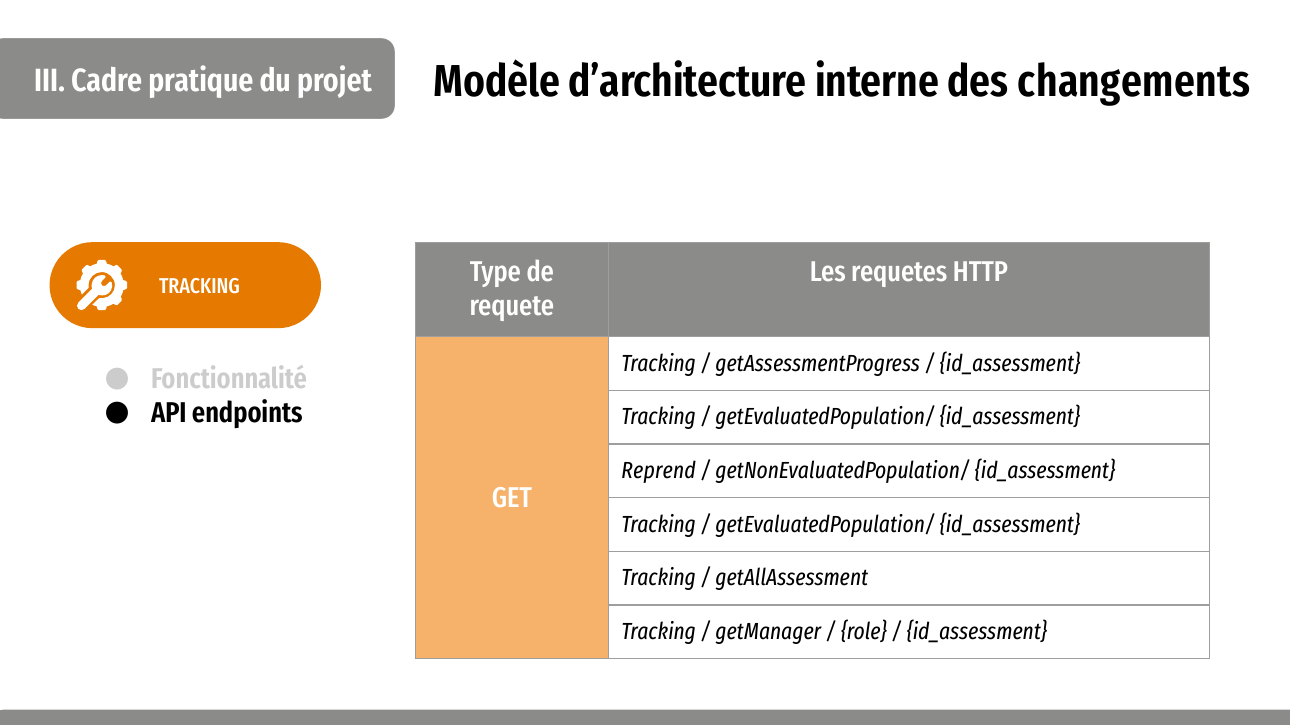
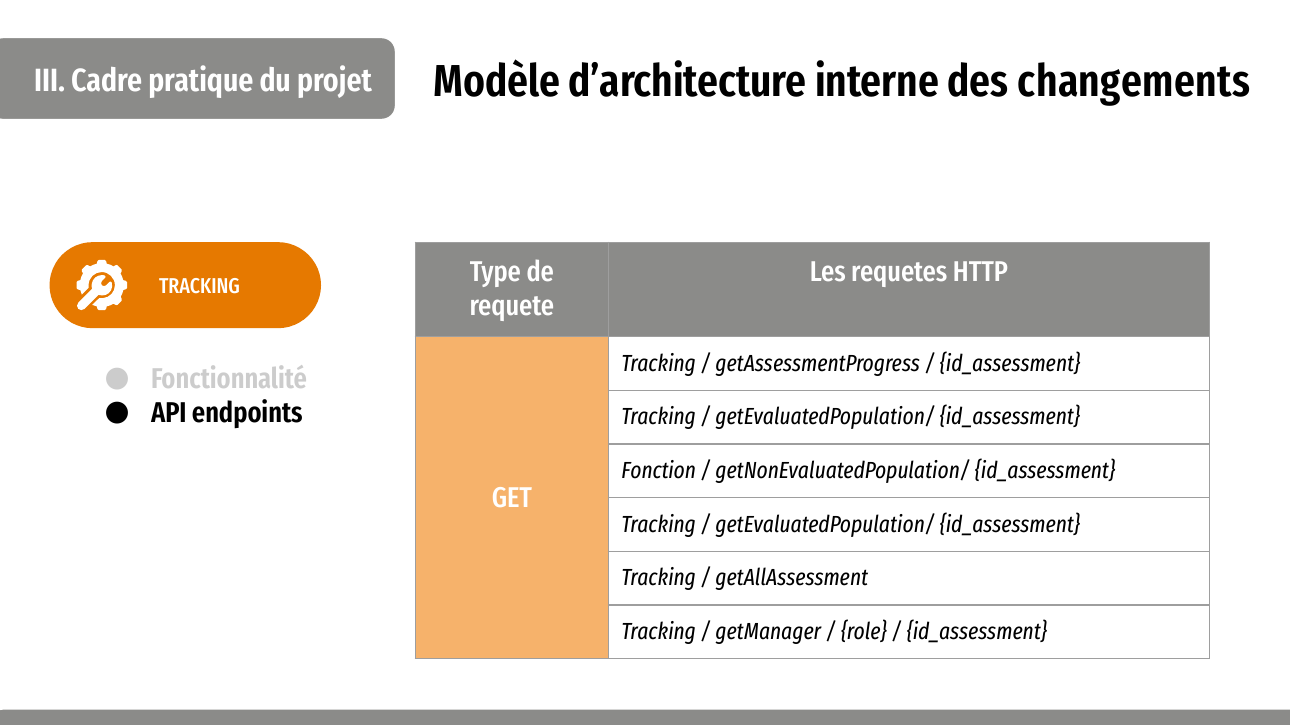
Reprend: Reprend -> Fonction (659, 471)
